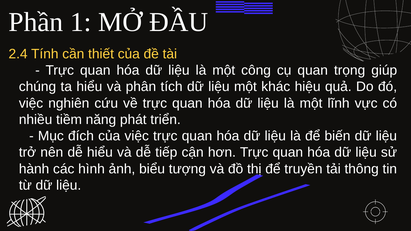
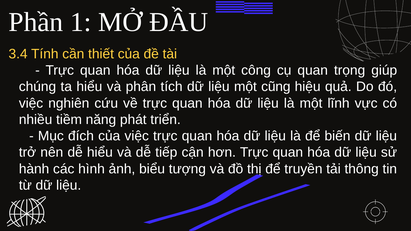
2.4: 2.4 -> 3.4 (18, 54)
khác: khác -> cũng (276, 87)
